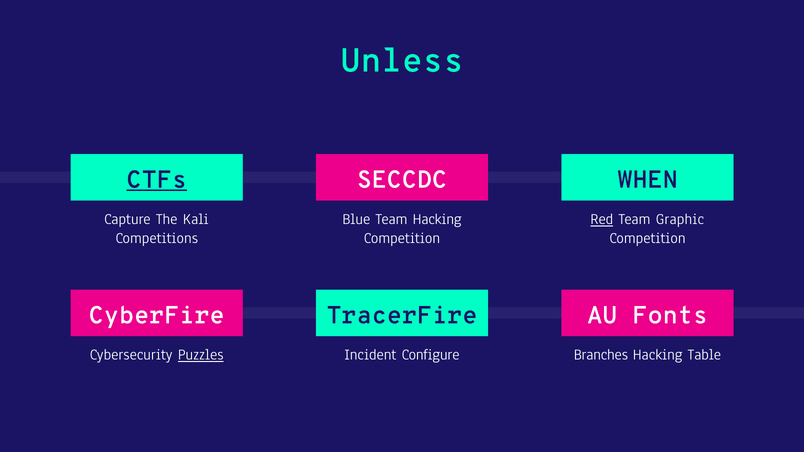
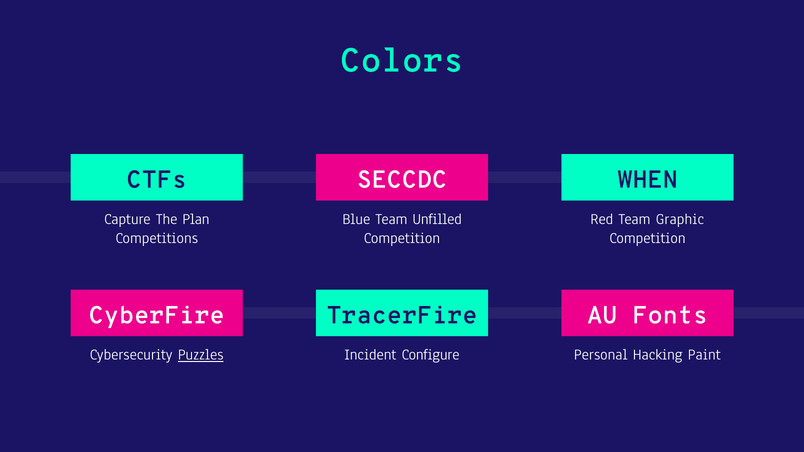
Unless: Unless -> Colors (402, 61)
CTFs underline: present -> none (157, 180)
Kali: Kali -> Plan (196, 219)
Team Hacking: Hacking -> Unfilled (437, 219)
Red underline: present -> none (602, 219)
Branches: Branches -> Personal (601, 355)
Table: Table -> Paint (704, 355)
